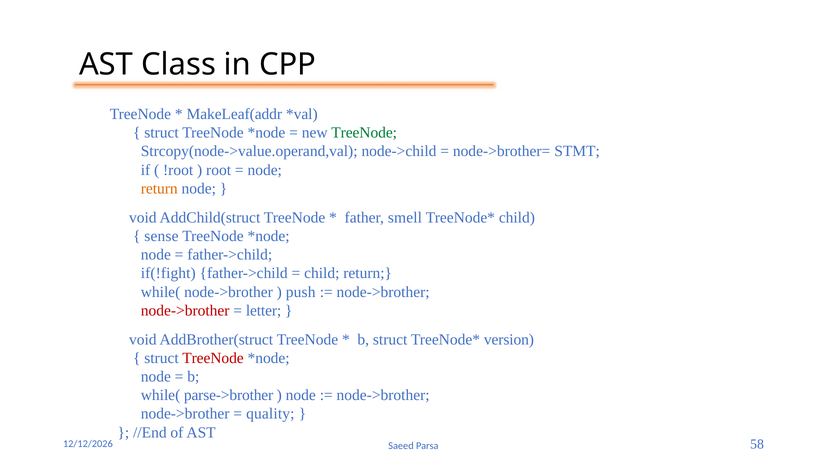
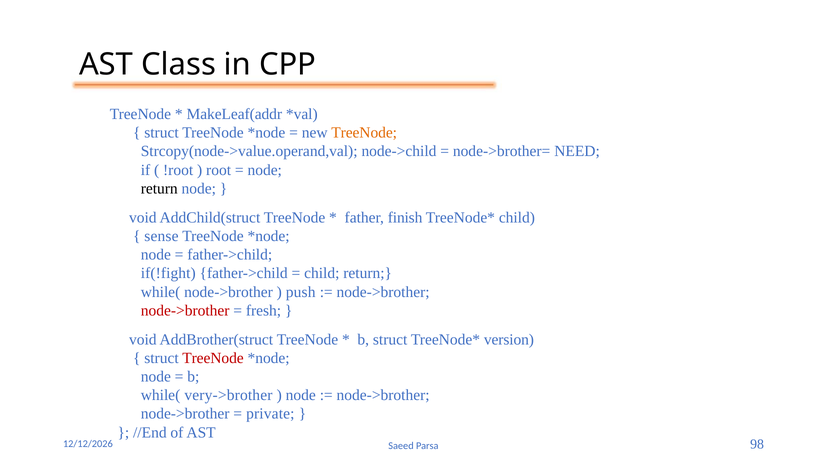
TreeNode colour: green -> orange (364, 133)
STMT: STMT -> NEED (577, 151)
return colour: orange -> black (159, 189)
smell: smell -> finish (405, 218)
letter: letter -> fresh (264, 311)
parse->brother: parse->brother -> very->brother (228, 395)
quality: quality -> private (270, 414)
58: 58 -> 98 (757, 444)
